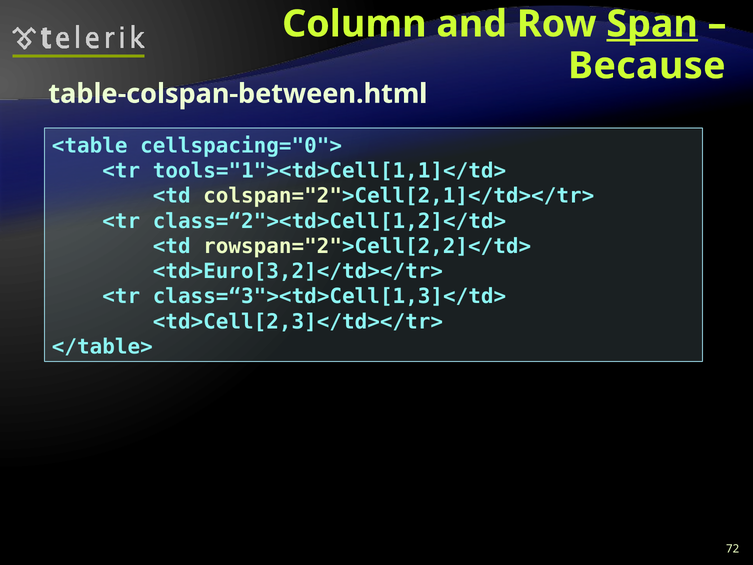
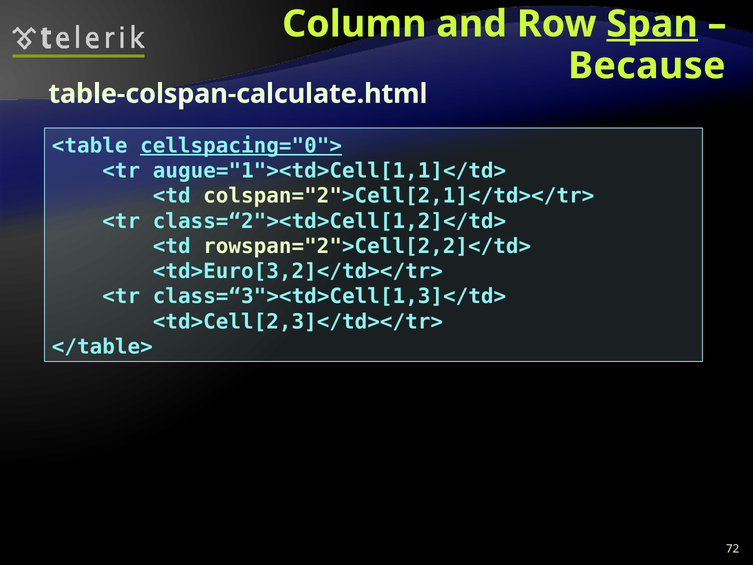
table-colspan-between.html: table-colspan-between.html -> table-colspan-calculate.html (238, 94)
cellspacing="0"> underline: none -> present (241, 146)
tools="1"><td>Cell[1,1]</td>: tools="1"><td>Cell[1,1]</td> -> augue="1"><td>Cell[1,1]</td> (329, 171)
